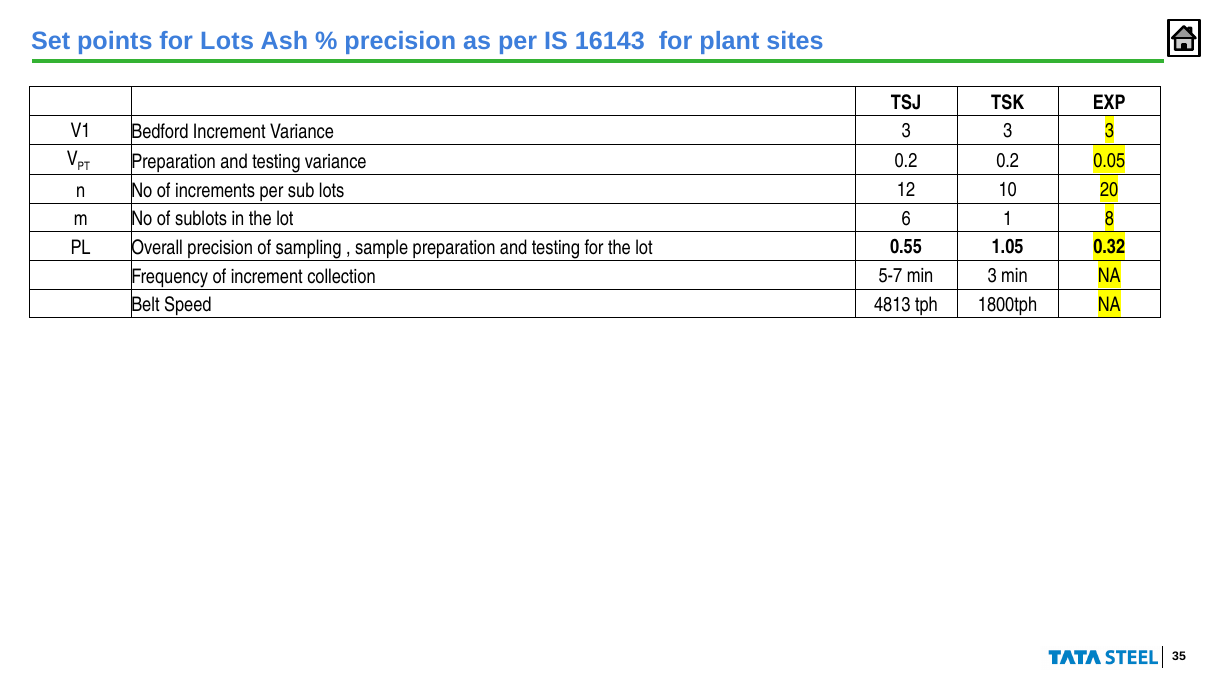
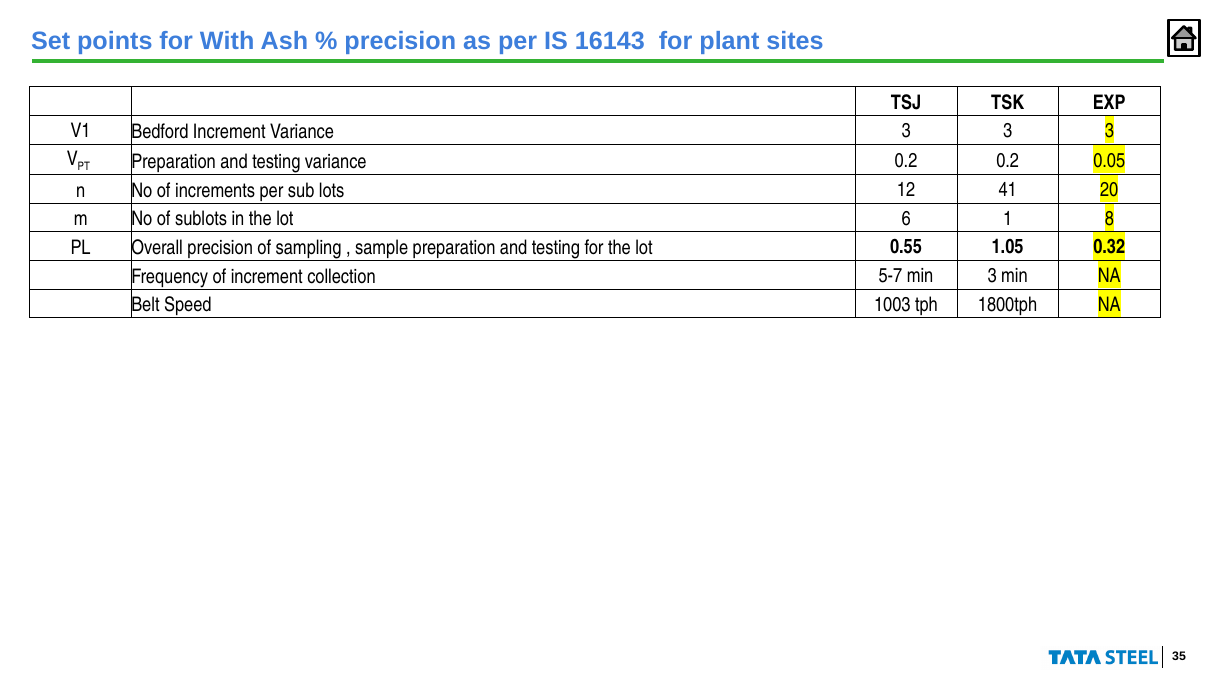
for Lots: Lots -> With (227, 41)
10: 10 -> 41 (1008, 190)
4813: 4813 -> 1003 (892, 305)
